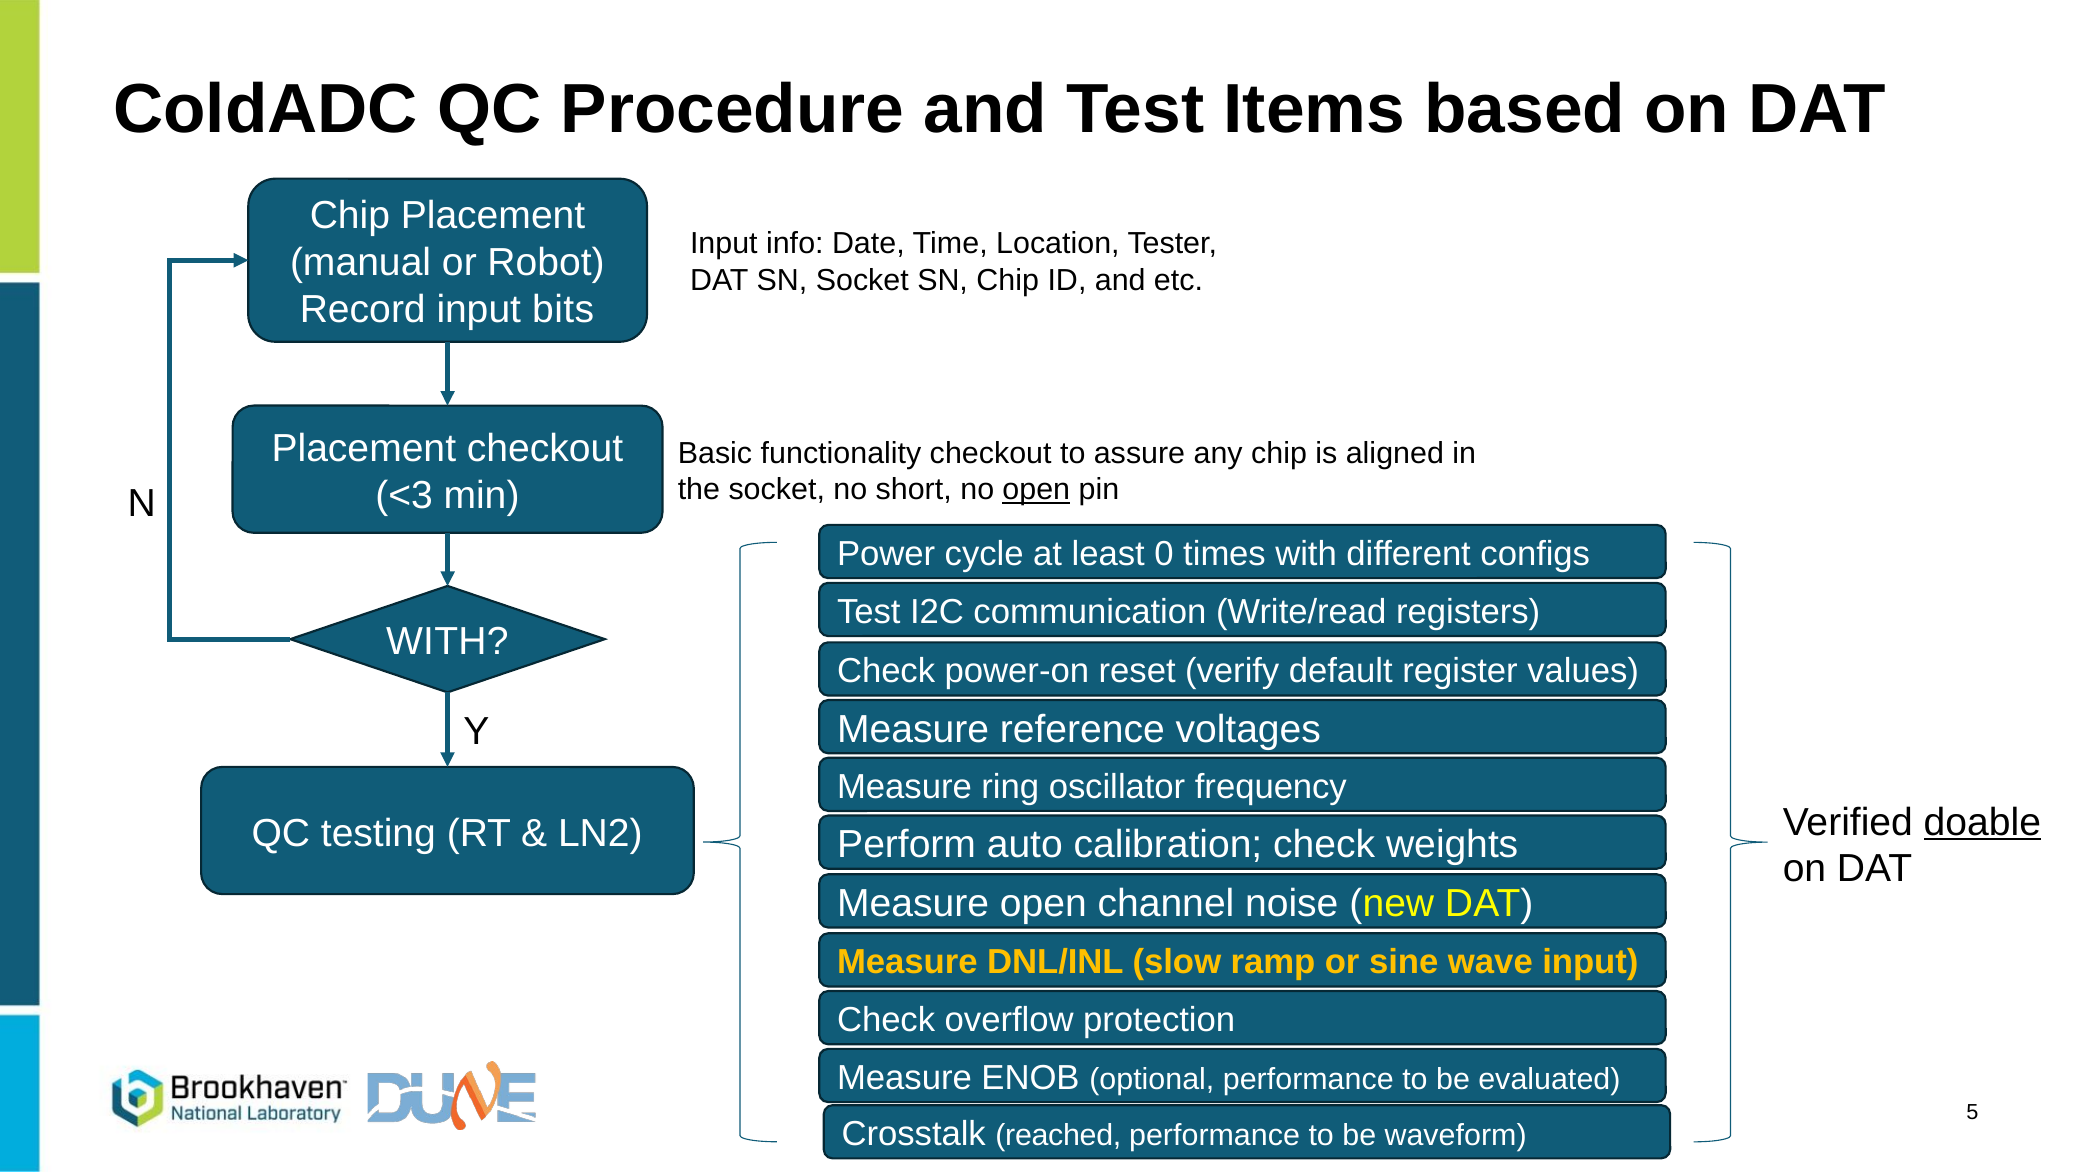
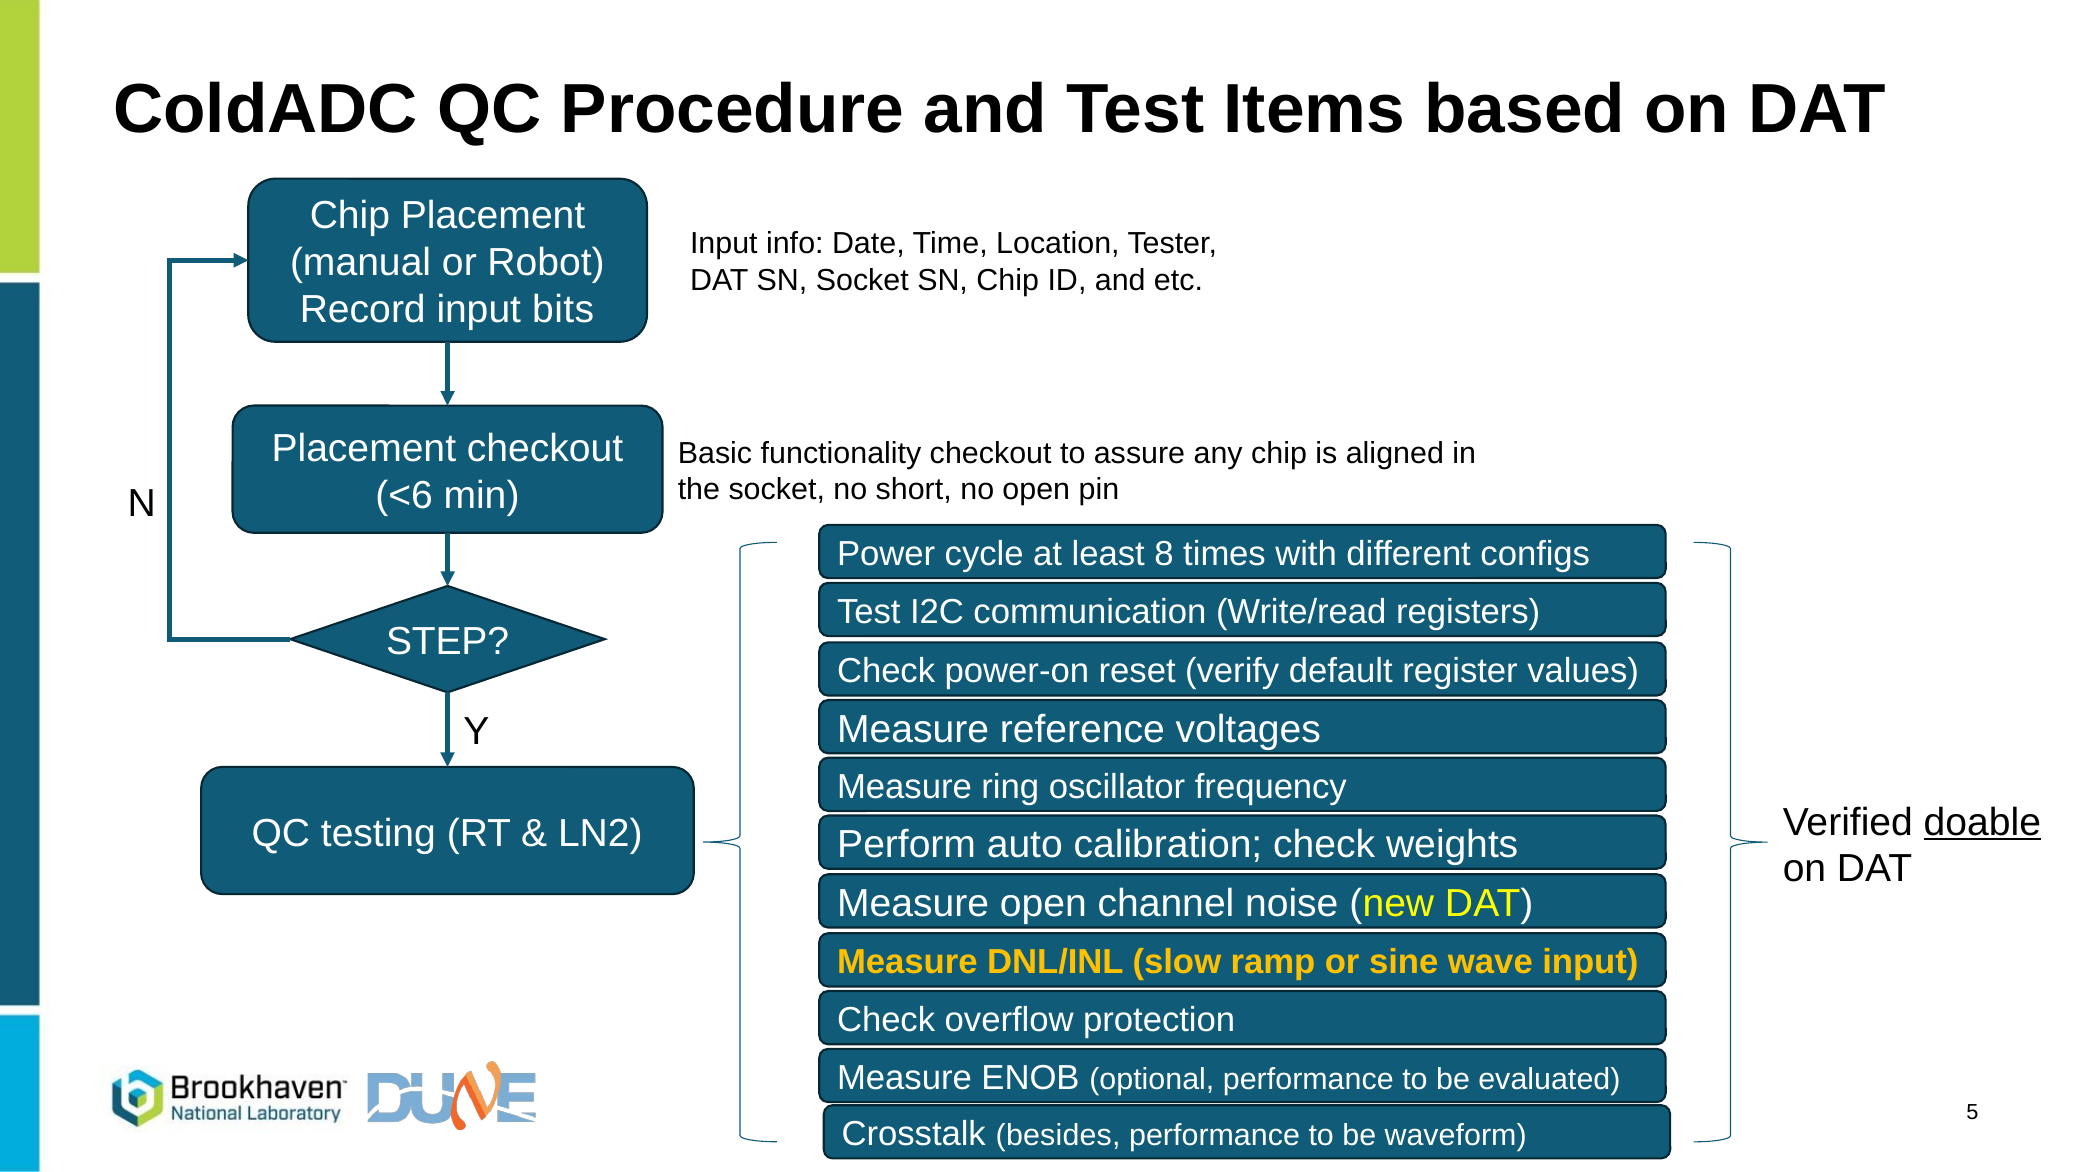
open underline: present -> none (1036, 490)
<3: <3 -> <6 (404, 495)
0: 0 -> 8 (1164, 554)
WITH: WITH -> STEP (448, 642)
reached: reached -> besides (1058, 1136)
